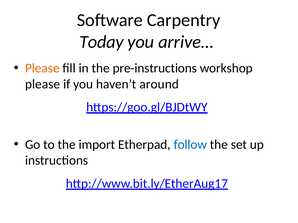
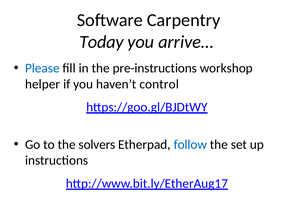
Please colour: orange -> blue (42, 68)
please: please -> helper (43, 84)
around: around -> control (159, 84)
import: import -> solvers (97, 145)
